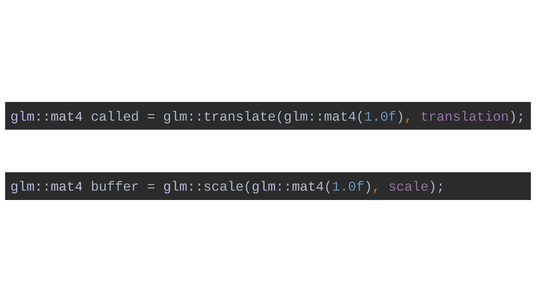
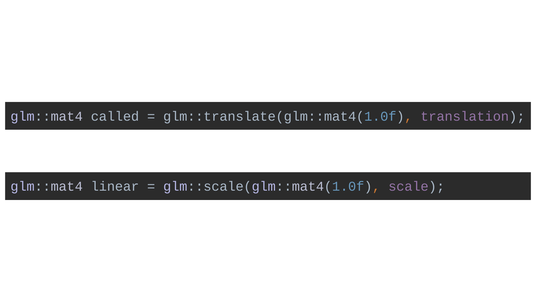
buffer: buffer -> linear (115, 186)
